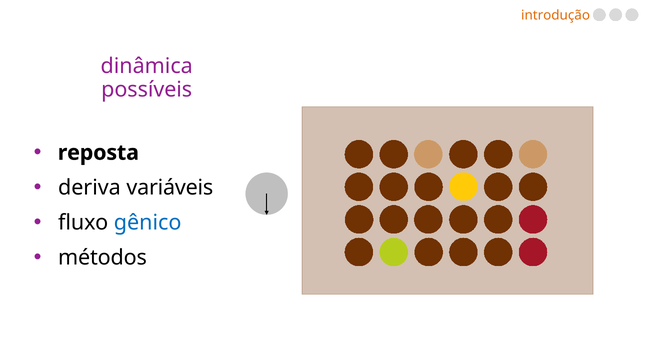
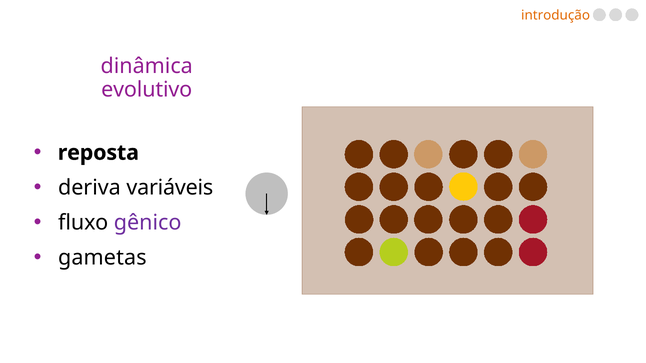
possíveis: possíveis -> evolutivo (147, 90)
gênico colour: blue -> purple (148, 223)
métodos: métodos -> gametas (102, 258)
